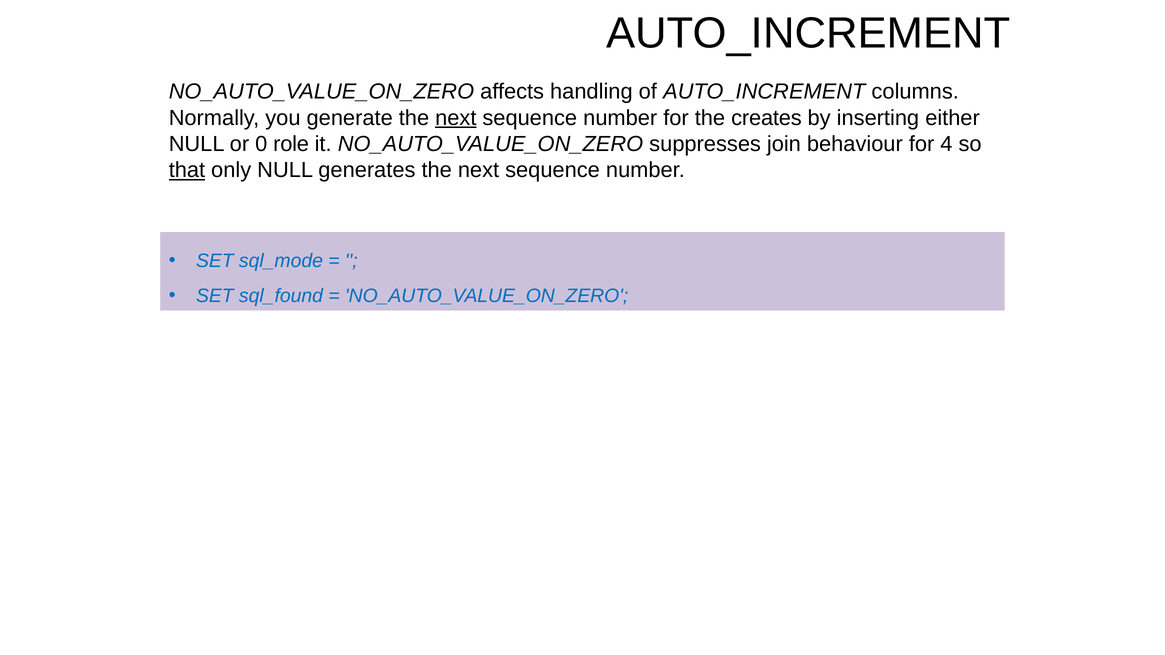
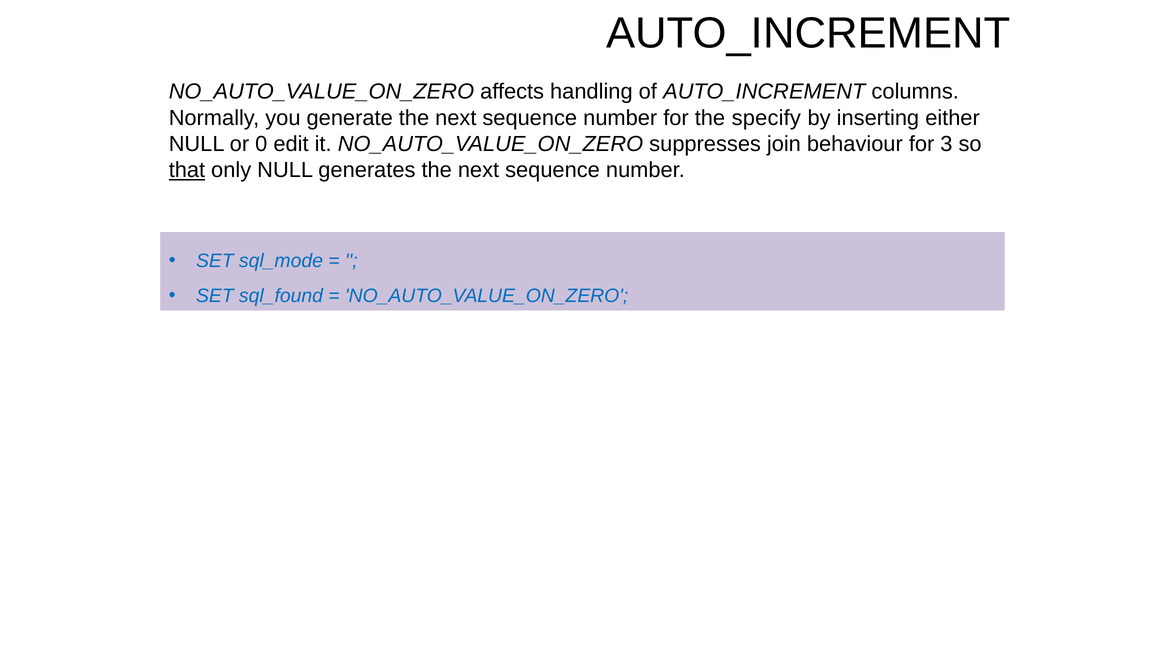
next underline: present -> none (456, 118)
creates: creates -> specify (766, 118)
role: role -> edit (291, 144)
4: 4 -> 3 (946, 144)
